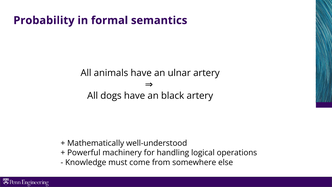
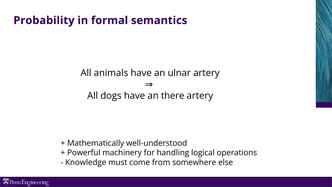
black: black -> there (173, 96)
